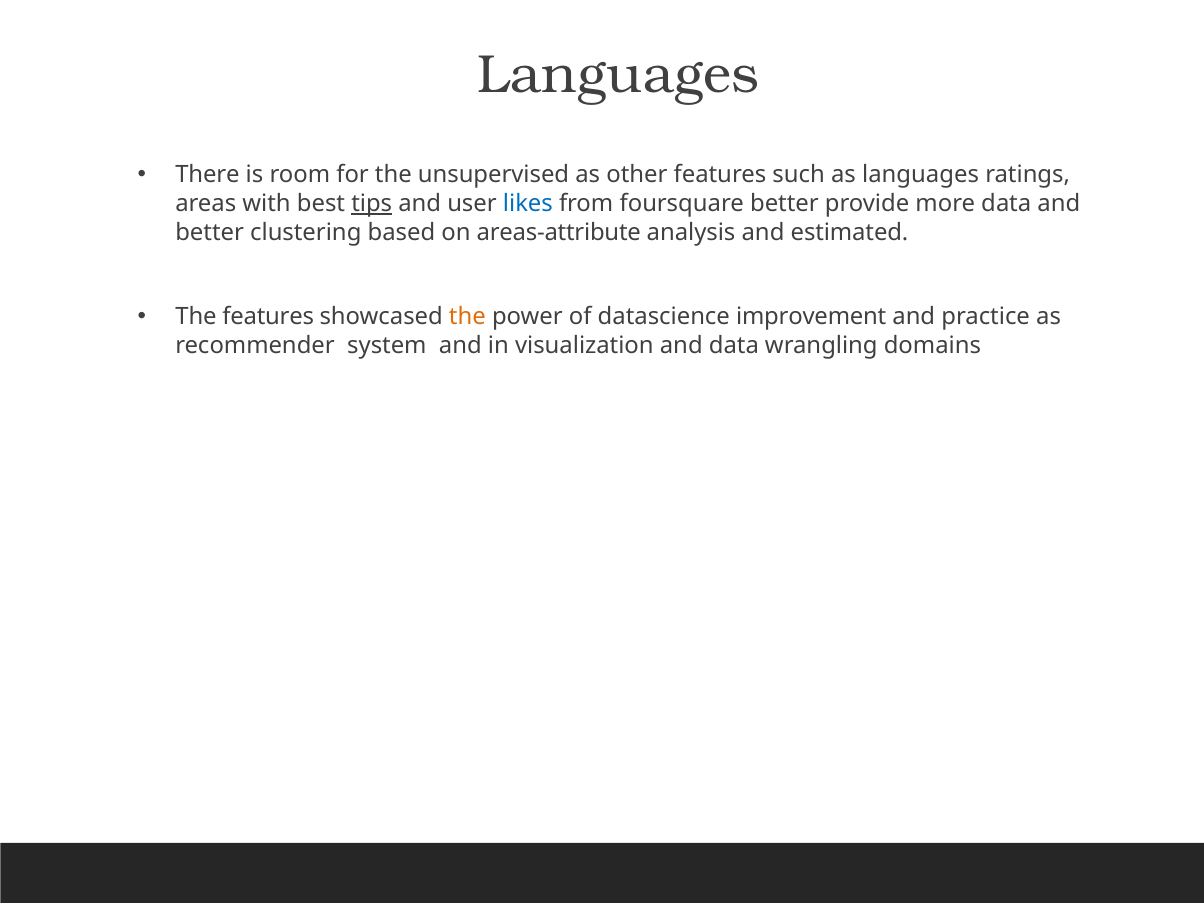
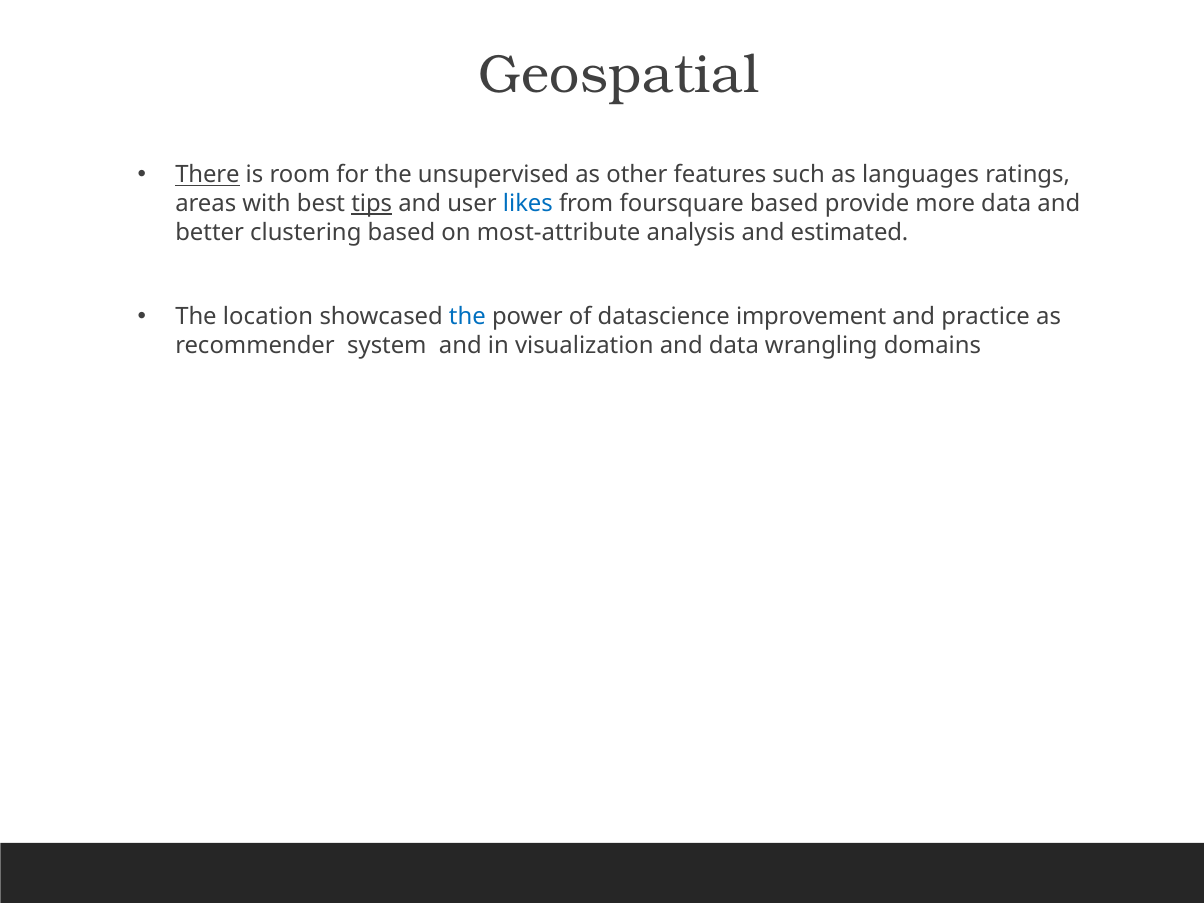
Languages: Languages -> Geospatial (619, 75)
There underline: none -> present (208, 175)
foursquare better: better -> based (784, 204)
areas-attribute: areas-attribute -> most-attribute (559, 232)
The features: features -> location (268, 316)
the colour: orange -> blue (467, 316)
